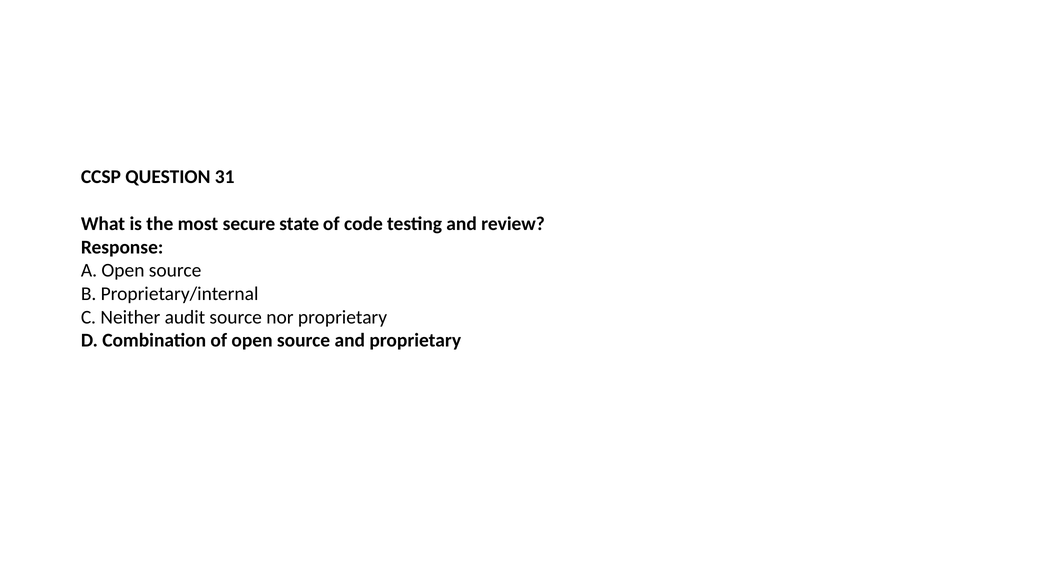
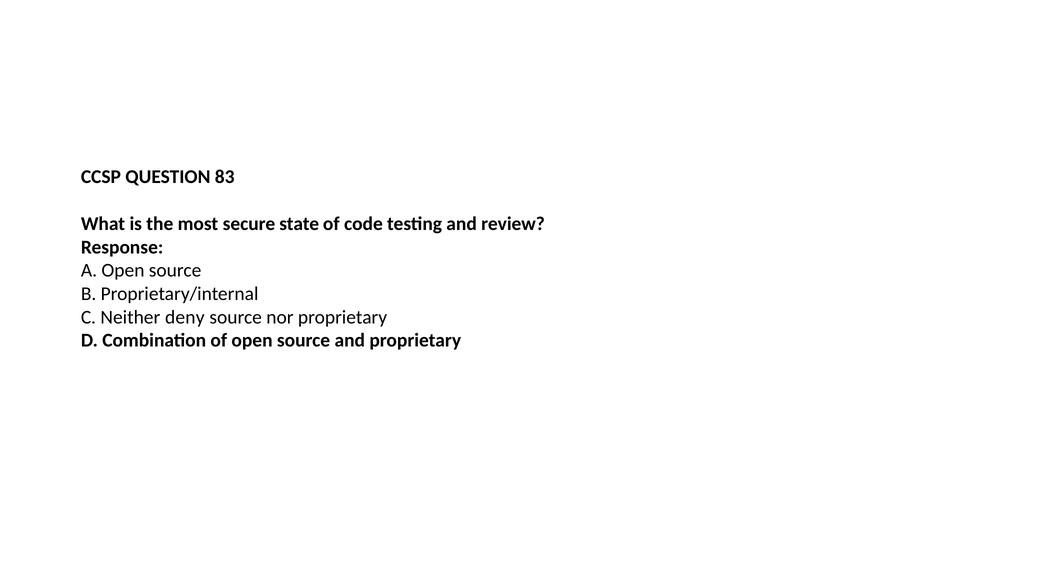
31: 31 -> 83 (225, 177)
audit: audit -> deny (185, 317)
